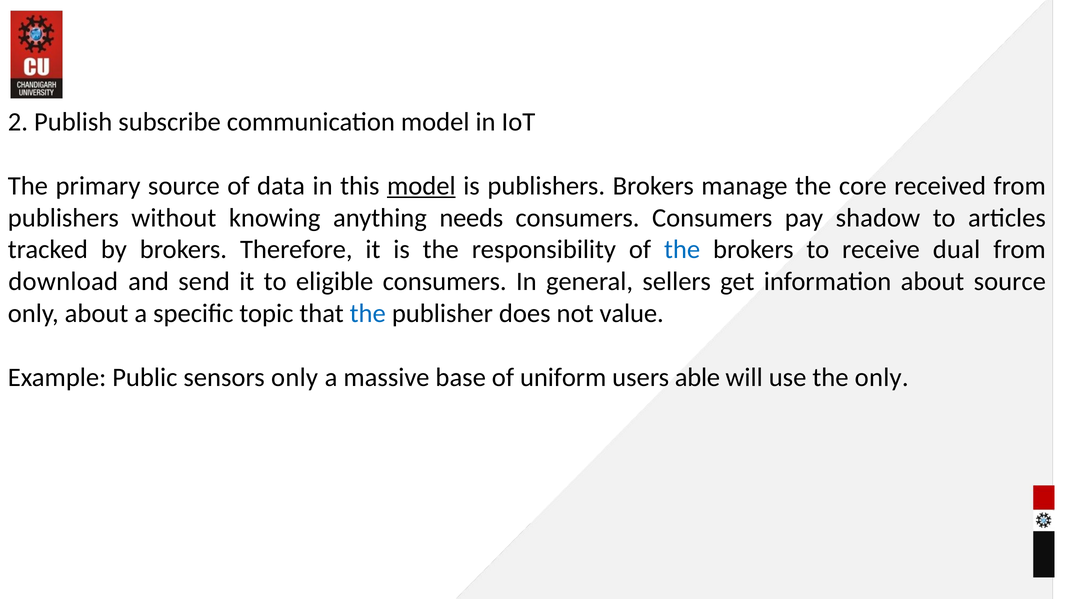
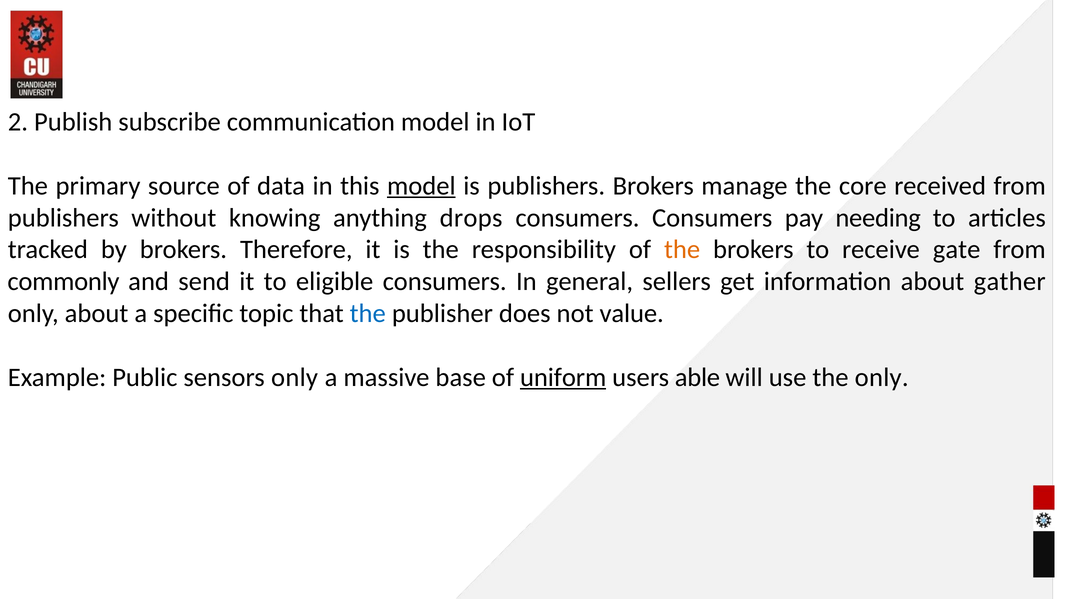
needs: needs -> drops (471, 218)
shadow: shadow -> needing (878, 218)
the colour: blue -> orange (682, 250)
dual: dual -> gate (957, 250)
download: download -> commonly (63, 282)
about source: source -> gather (1010, 282)
uniform underline: none -> present (563, 378)
